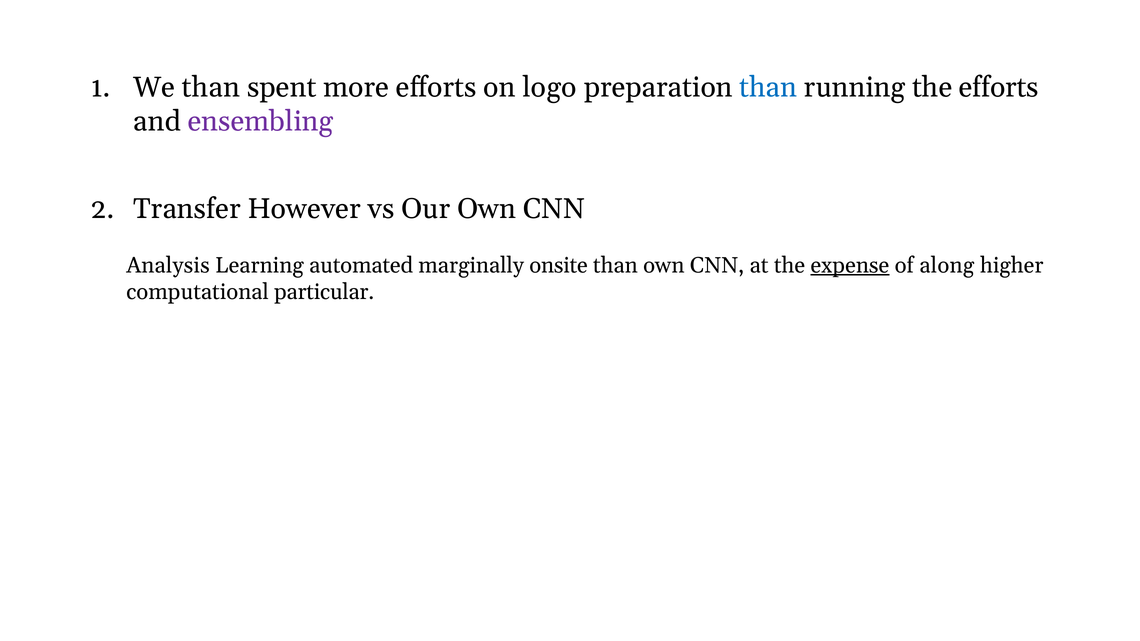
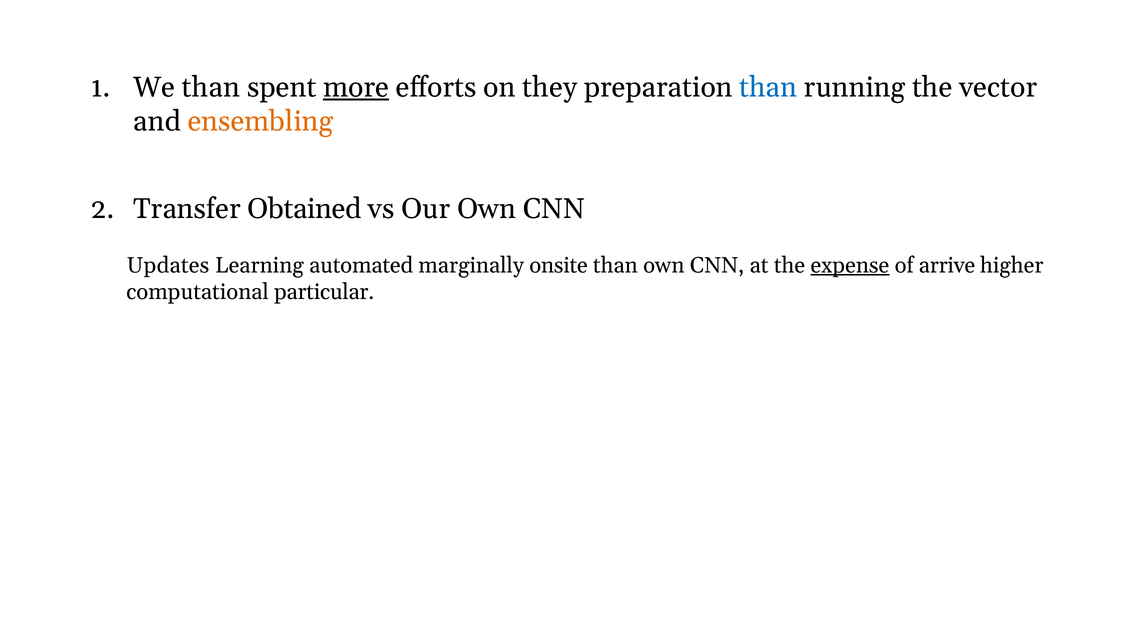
more underline: none -> present (356, 87)
logo: logo -> they (550, 87)
the efforts: efforts -> vector (998, 87)
ensembling colour: purple -> orange (260, 121)
However: However -> Obtained (304, 209)
Analysis: Analysis -> Updates (168, 265)
along: along -> arrive (947, 265)
